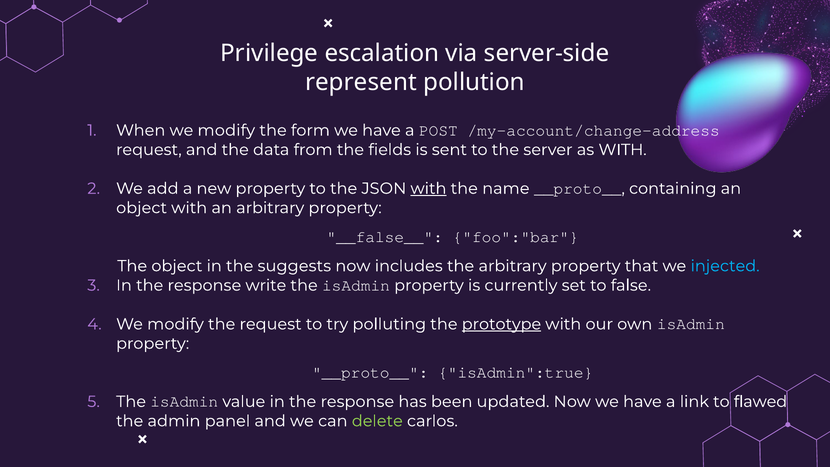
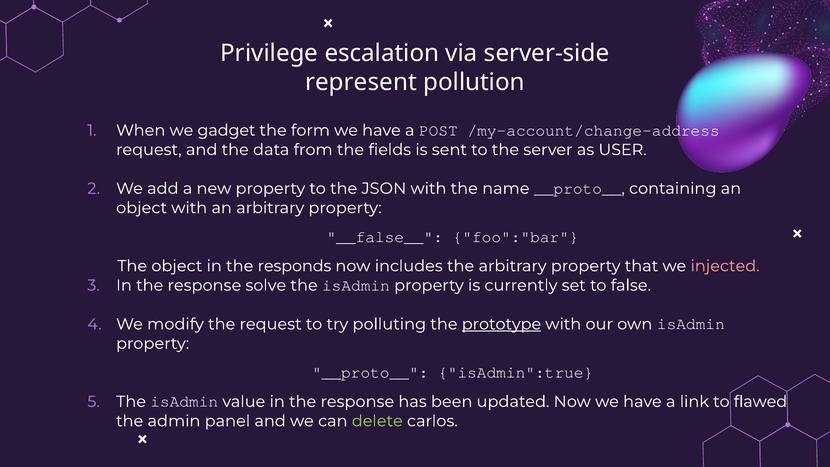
When we modify: modify -> gadget (226, 130)
as WITH: WITH -> USER (623, 150)
with underline: present -> none (428, 188)
suggests: suggests -> responds (294, 266)
injected colour: light blue -> pink (725, 266)
write: write -> solve (266, 285)
